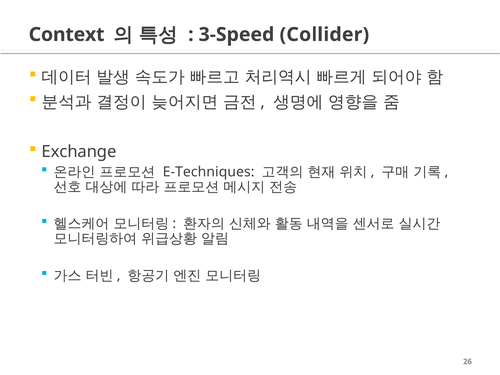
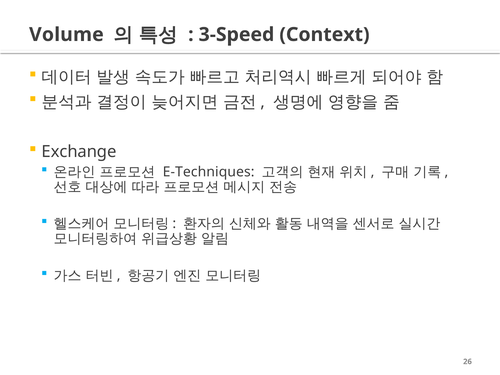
Context: Context -> Volume (66, 35)
Collider: Collider -> Context (324, 35)
